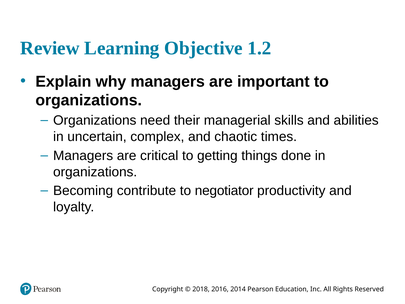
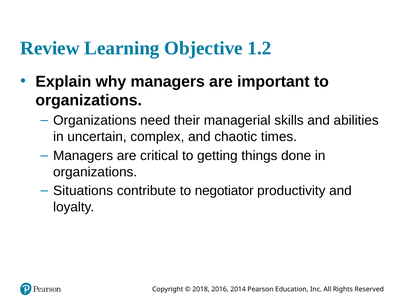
Becoming: Becoming -> Situations (83, 191)
